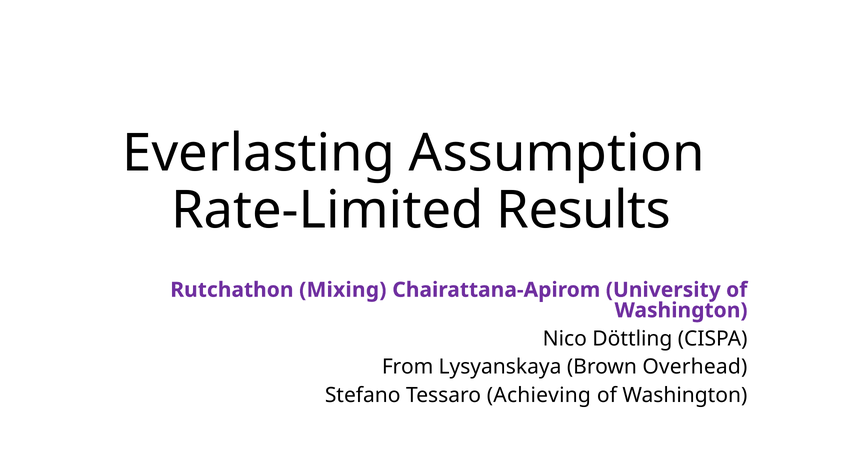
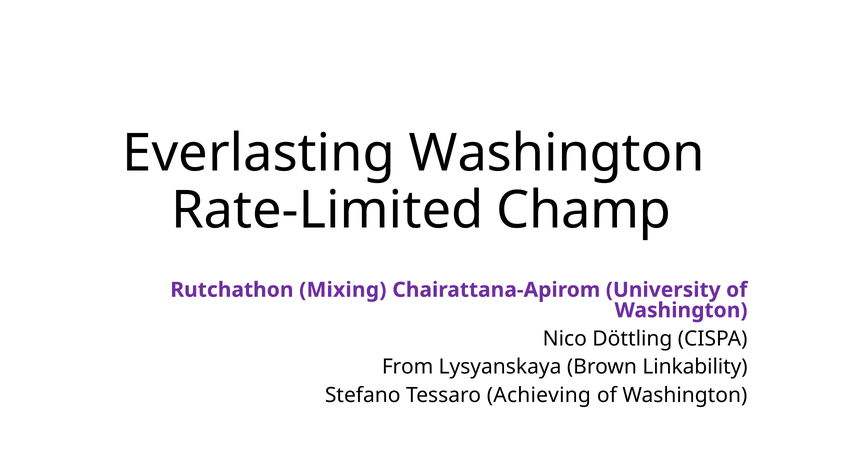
Everlasting Assumption: Assumption -> Washington (557, 153)
Results: Results -> Champ (584, 210)
Overhead: Overhead -> Linkability (695, 367)
